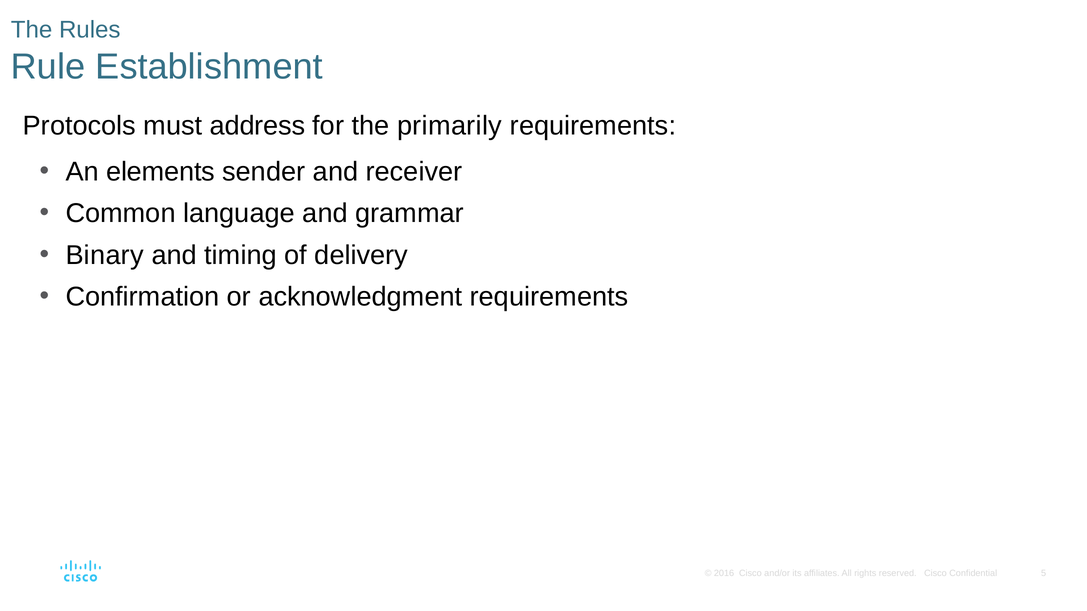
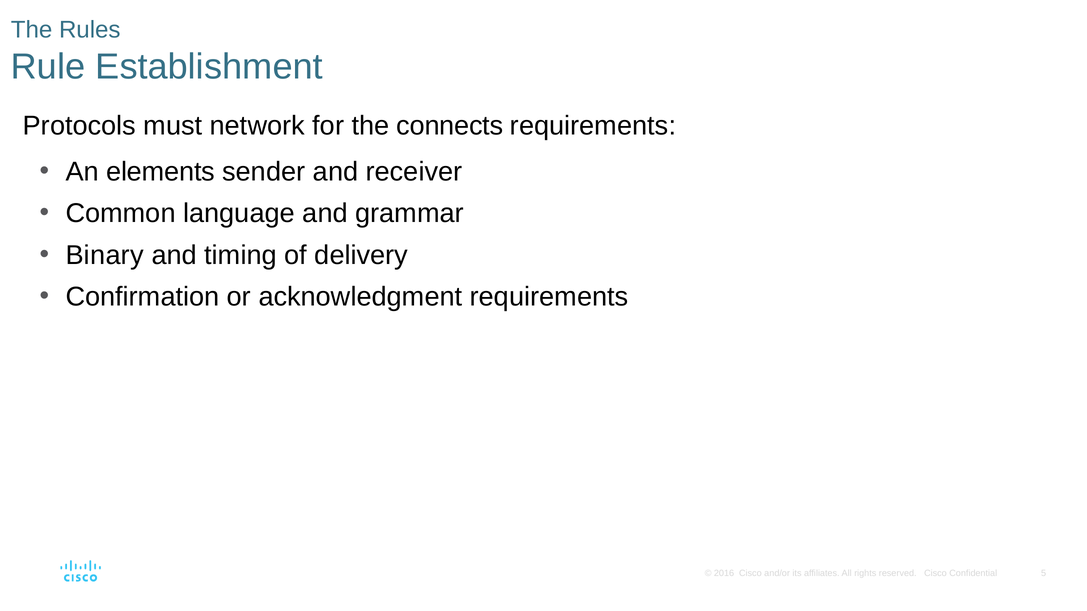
address: address -> network (257, 126)
primarily: primarily -> connects (450, 126)
